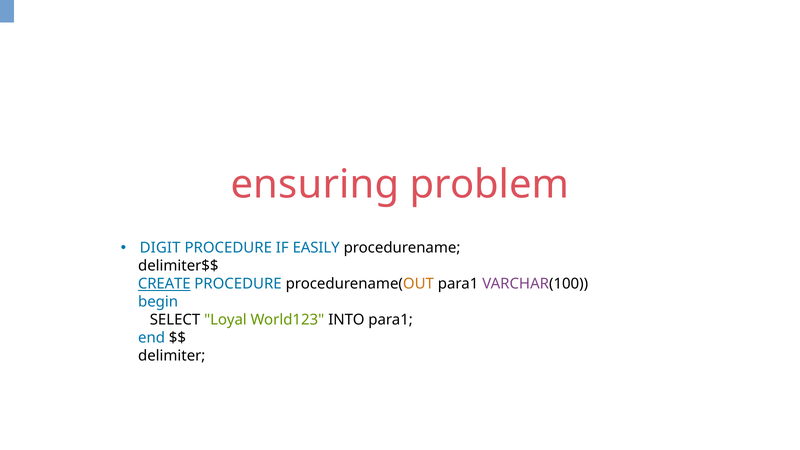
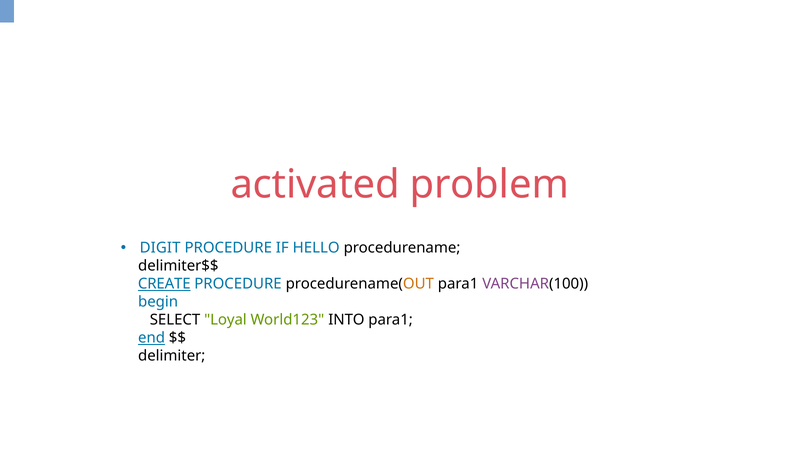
ensuring: ensuring -> activated (315, 185)
EASILY: EASILY -> HELLO (316, 248)
end underline: none -> present (152, 338)
